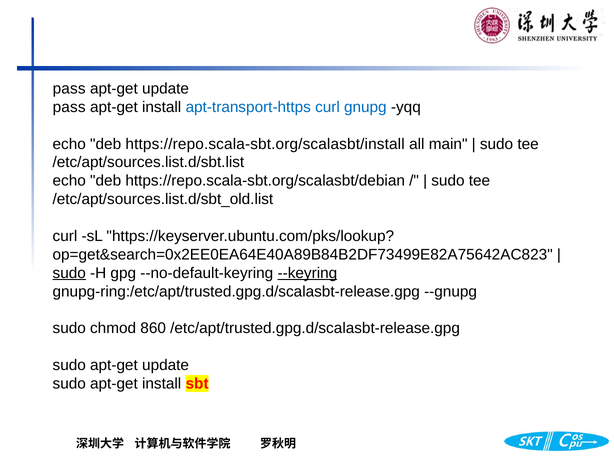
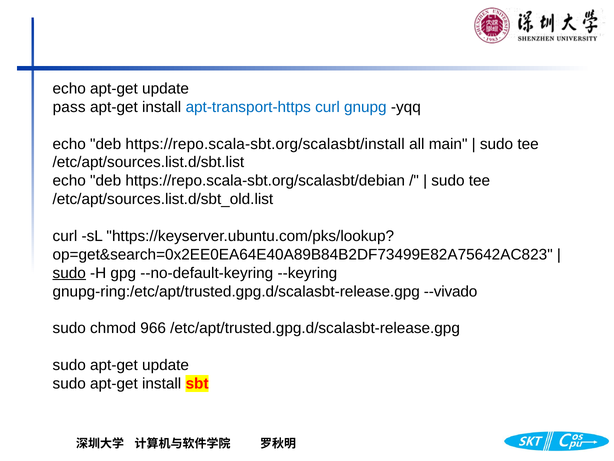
pass: pass -> echo (69, 89)
--keyring underline: present -> none (307, 273)
--gnupg: --gnupg -> --vivado (451, 291)
860: 860 -> 966 (153, 328)
